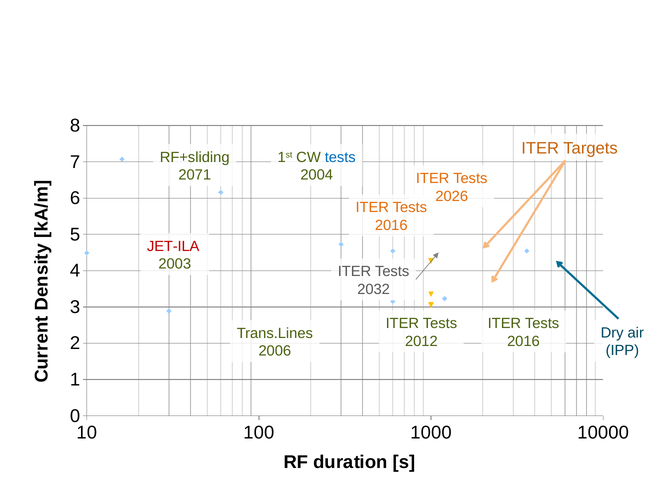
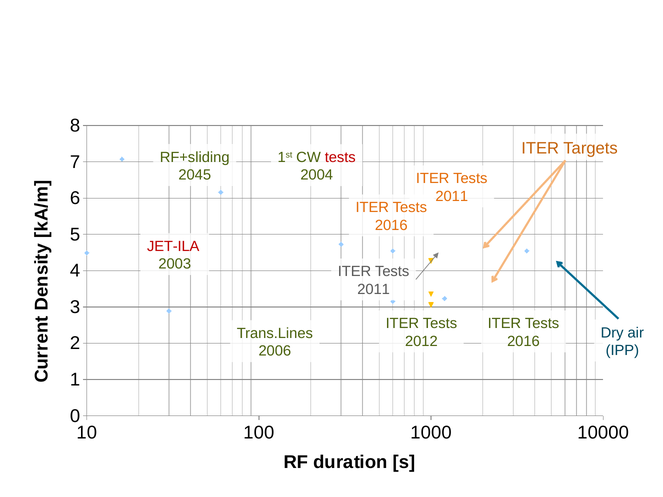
tests colour: blue -> red (340, 157)
2071: 2071 -> 2045 (195, 175)
2026: 2026 -> 2011 (452, 196)
2032: 2032 -> 2011 (374, 289)
